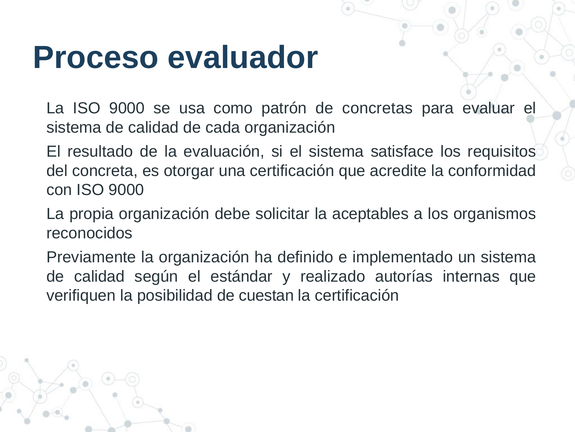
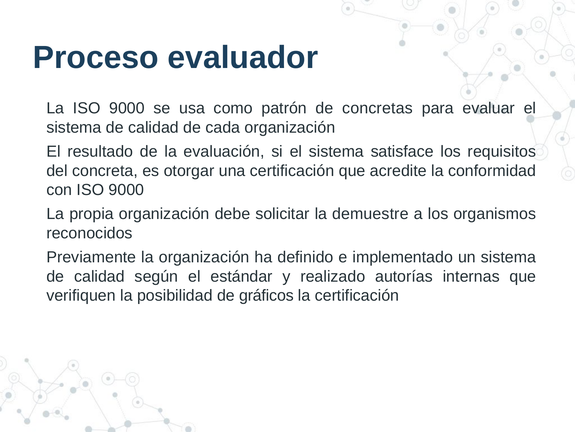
aceptables: aceptables -> demuestre (370, 214)
cuestan: cuestan -> gráficos (266, 295)
